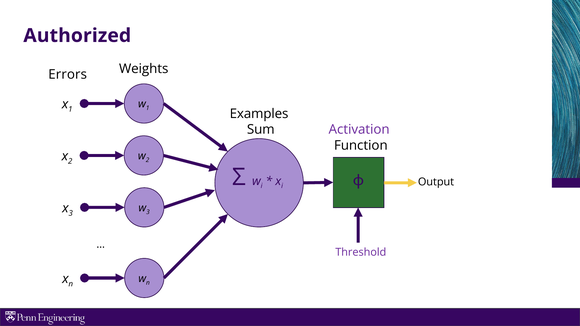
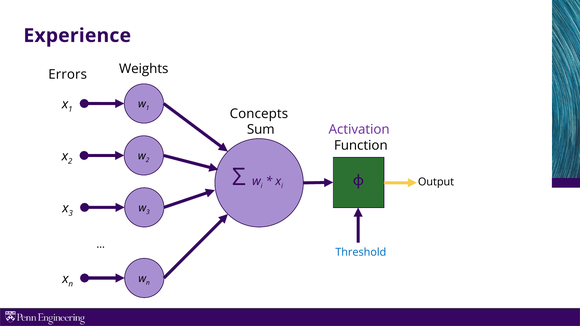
Authorized: Authorized -> Experience (77, 36)
Examples: Examples -> Concepts (259, 114)
Threshold colour: purple -> blue (361, 253)
